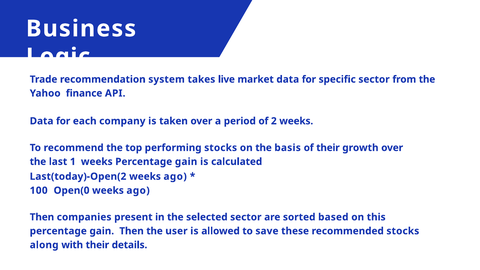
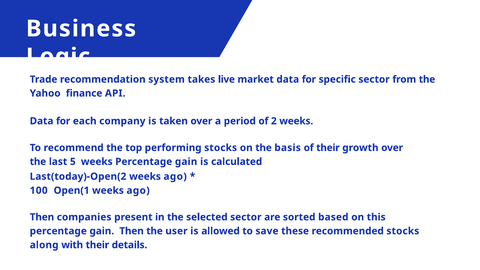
1: 1 -> 5 (73, 162)
Open(0: Open(0 -> Open(1 (72, 190)
